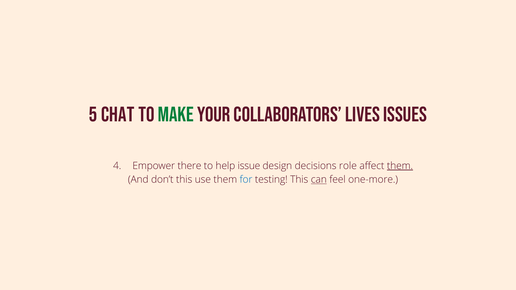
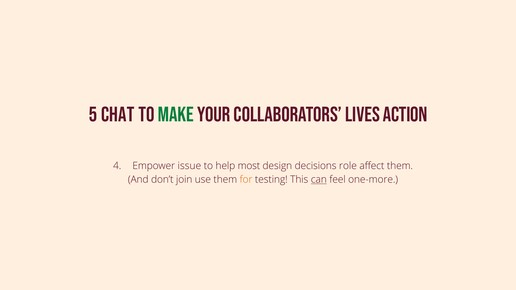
issues: issues -> action (405, 115)
there: there -> issue (189, 166)
issue: issue -> most (249, 166)
them underline: present -> none (400, 166)
don’t this: this -> join (184, 180)
for colour: blue -> orange (246, 180)
